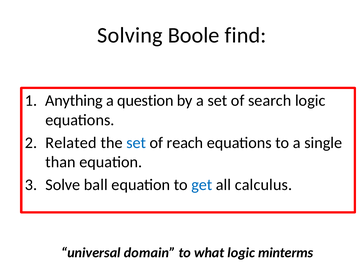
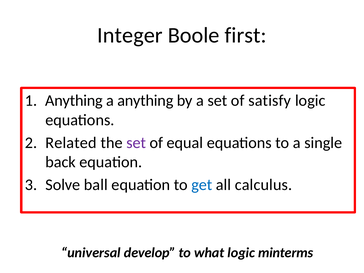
Solving: Solving -> Integer (130, 35)
find: find -> first (246, 35)
a question: question -> anything (145, 101)
search: search -> satisfy (270, 101)
set colour: blue -> purple (136, 143)
reach: reach -> equal (185, 143)
than: than -> back (61, 162)
domain: domain -> develop (150, 253)
